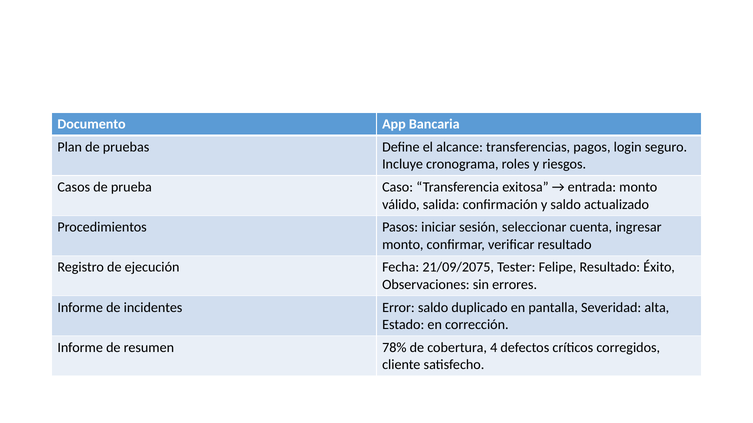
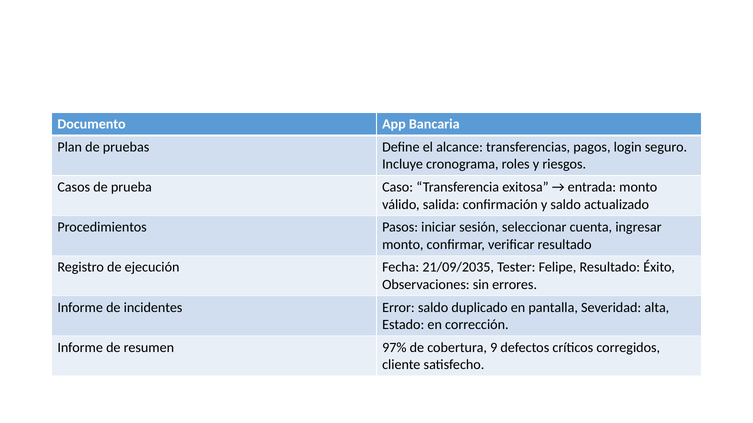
21/09/2075: 21/09/2075 -> 21/09/2035 (458, 268)
78%: 78% -> 97% (394, 348)
4: 4 -> 9 (494, 348)
